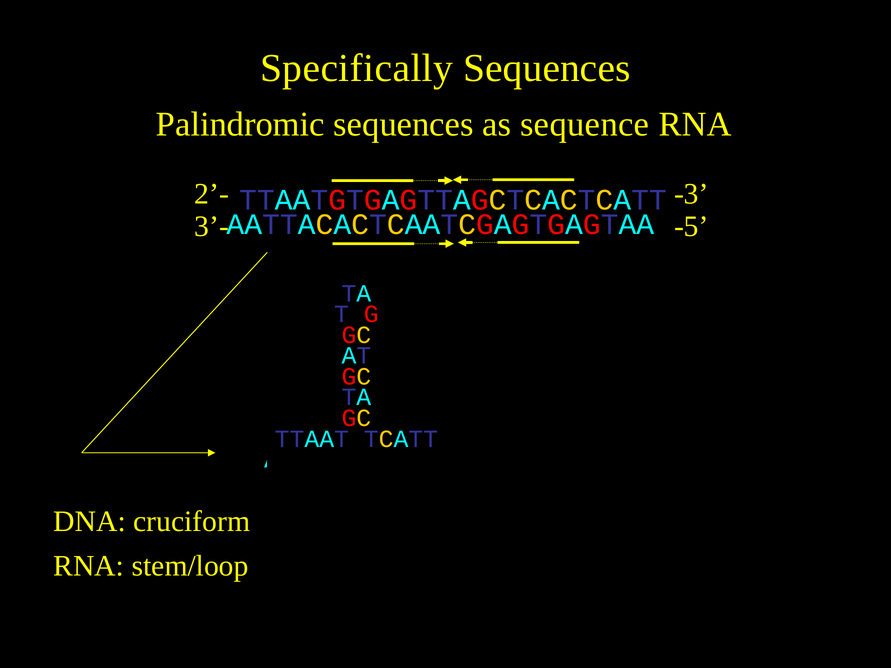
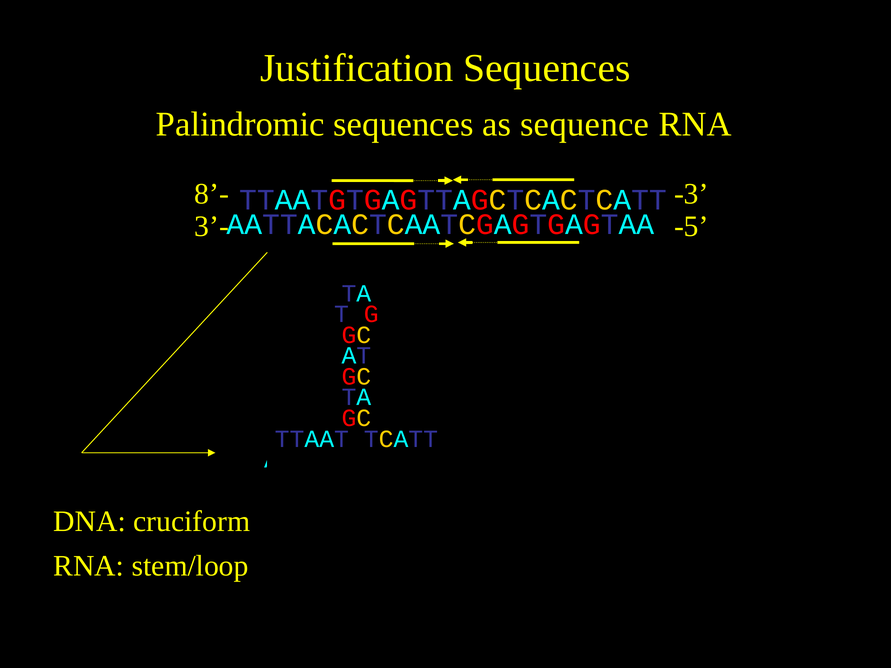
Specifically: Specifically -> Justification (357, 68)
2’-: 2’- -> 8’- (212, 194)
